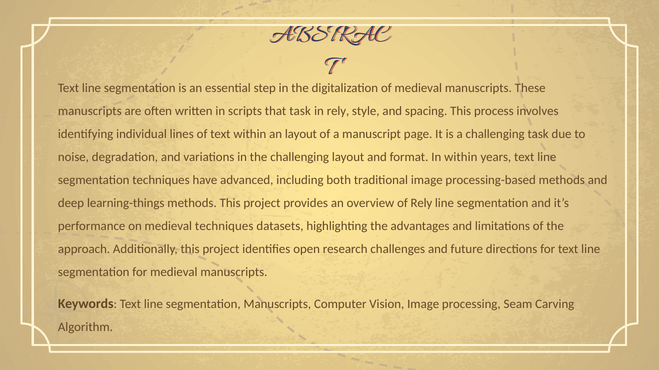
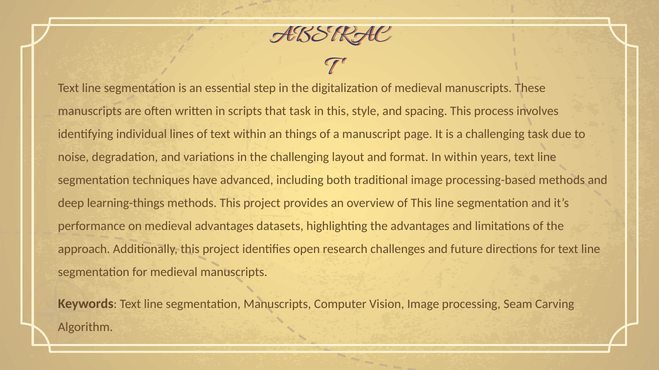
in rely: rely -> this (338, 111)
an layout: layout -> things (301, 134)
of Rely: Rely -> This (421, 204)
medieval techniques: techniques -> advantages (224, 227)
